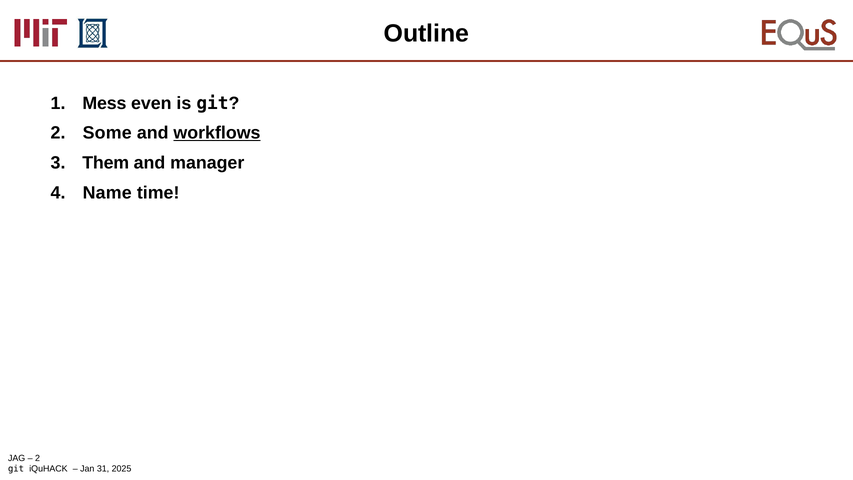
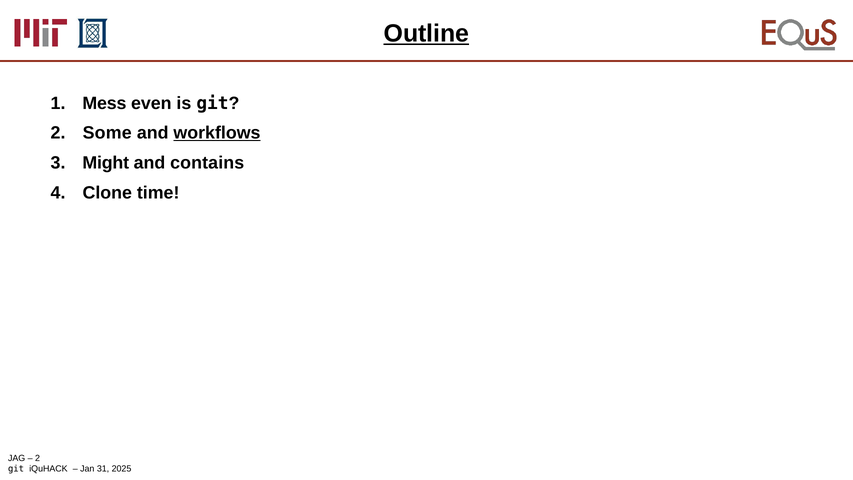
Outline underline: none -> present (426, 33)
Them: Them -> Might (106, 163)
manager: manager -> contains (207, 163)
Name: Name -> Clone (107, 193)
